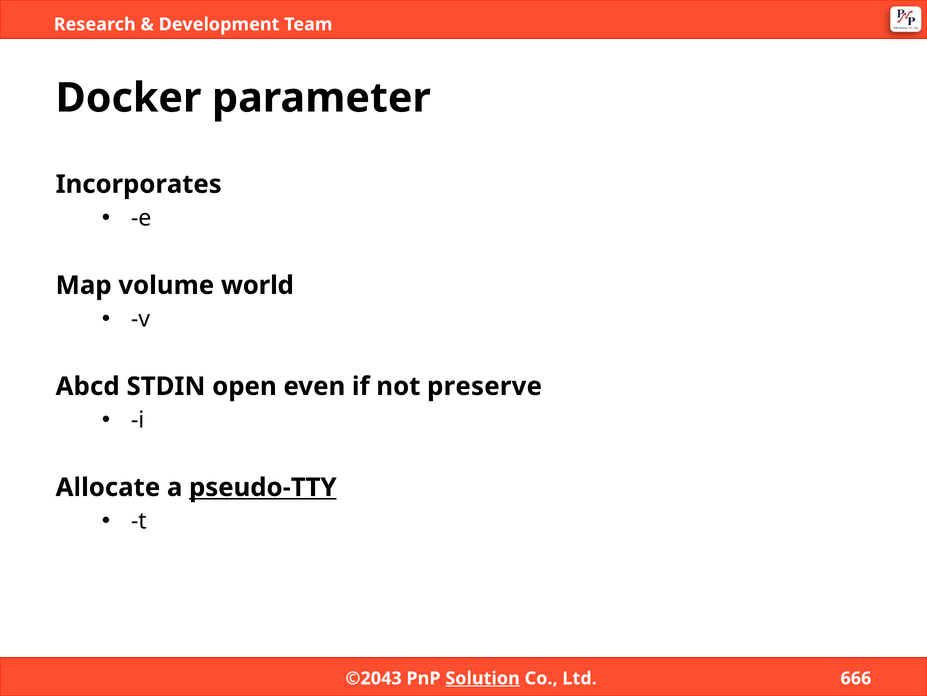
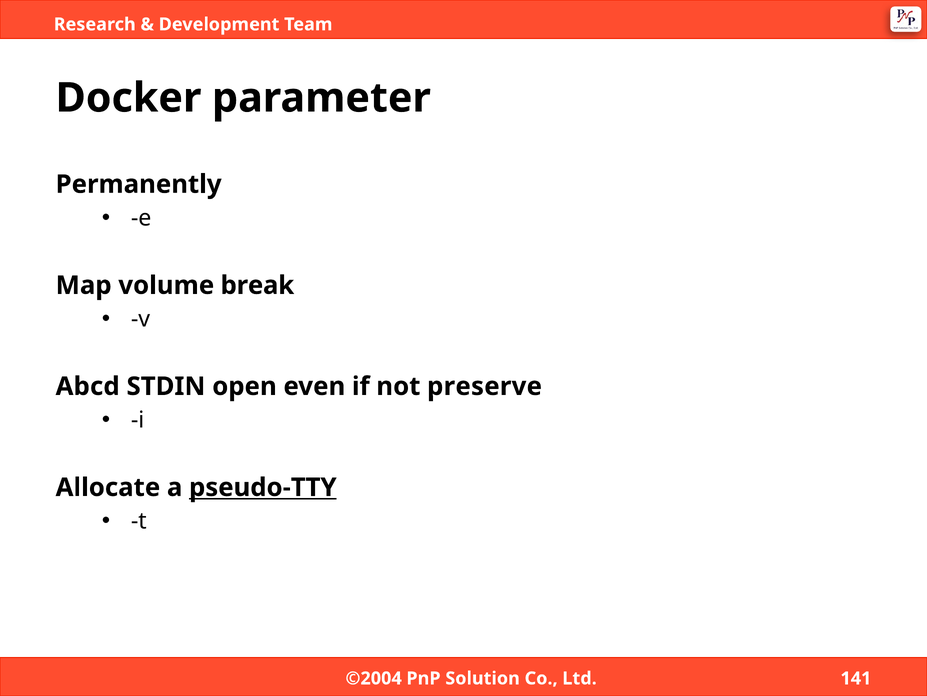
Incorporates: Incorporates -> Permanently (139, 184)
world: world -> break (257, 285)
©2043: ©2043 -> ©2004 (374, 678)
Solution underline: present -> none (483, 678)
666: 666 -> 141 (856, 678)
